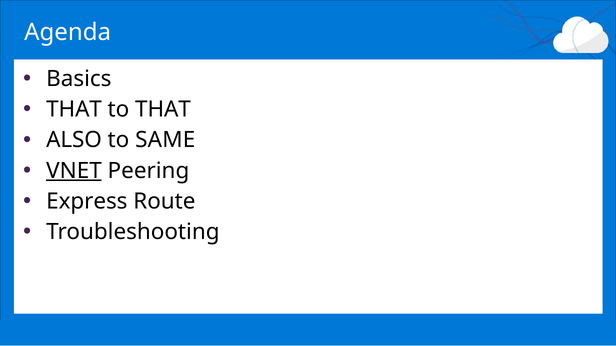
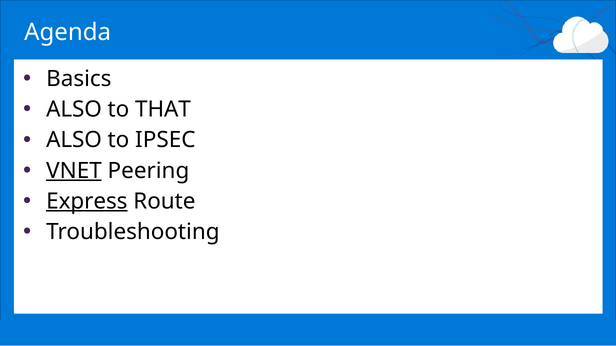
THAT: THAT -> ALSO (74, 110)
SAME: SAME -> IPSEC (165, 140)
Express underline: none -> present (87, 202)
